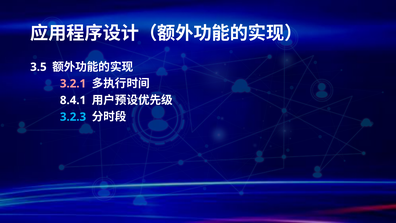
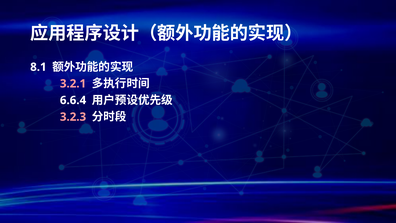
3.5: 3.5 -> 8.1 (38, 67)
8.4.1: 8.4.1 -> 6.6.4 (73, 100)
3.2.3 colour: light blue -> pink (73, 117)
